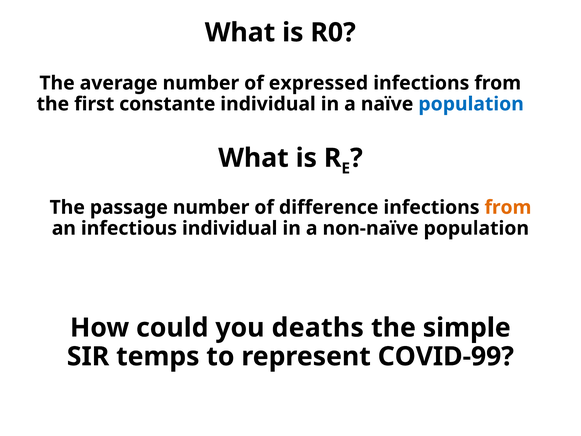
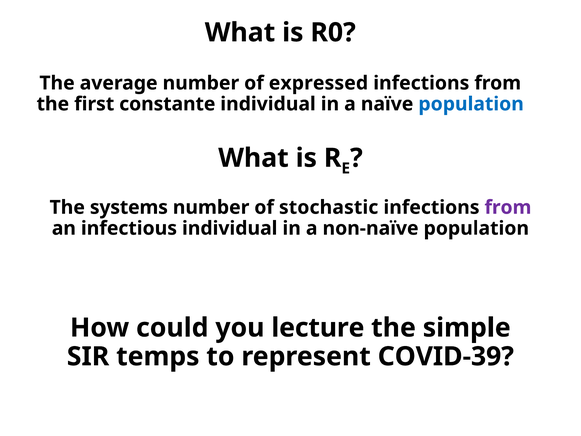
passage: passage -> systems (129, 207)
difference: difference -> stochastic (329, 207)
from colour: orange -> purple (508, 207)
deaths: deaths -> lecture (318, 328)
COVID-99: COVID-99 -> COVID-39 (446, 356)
